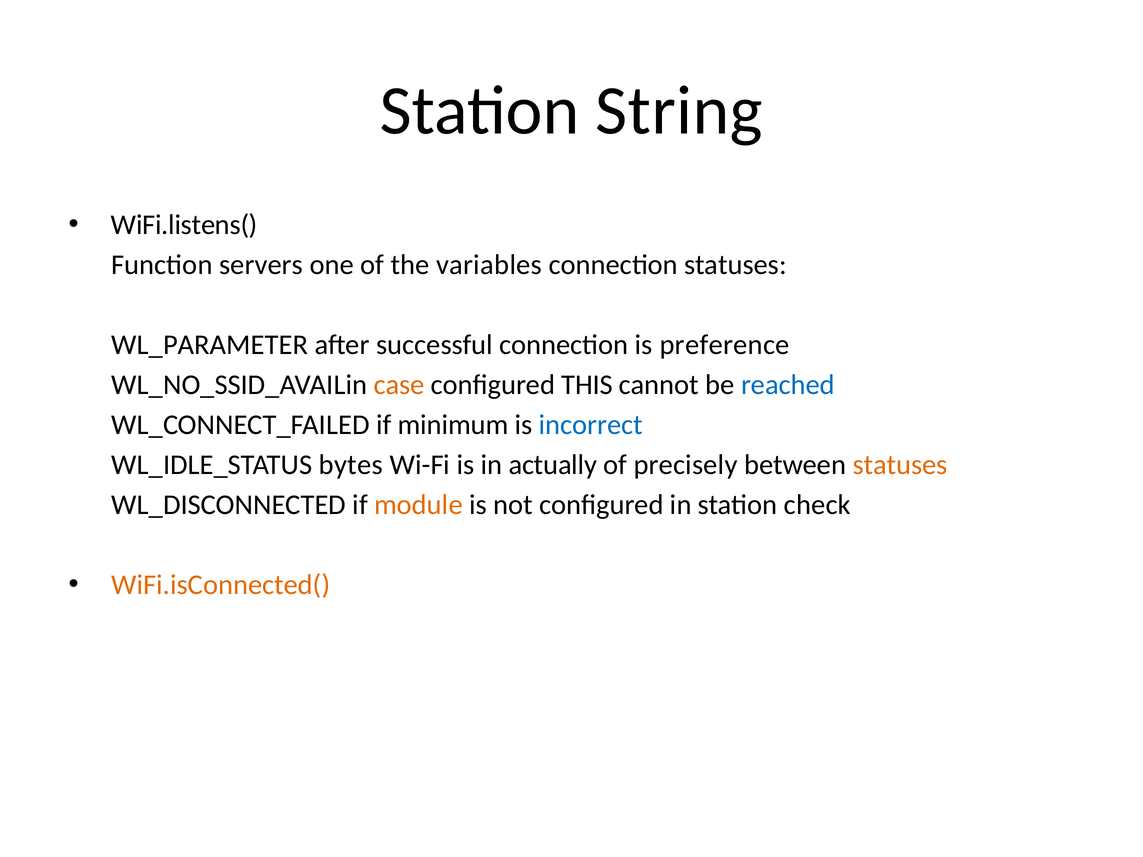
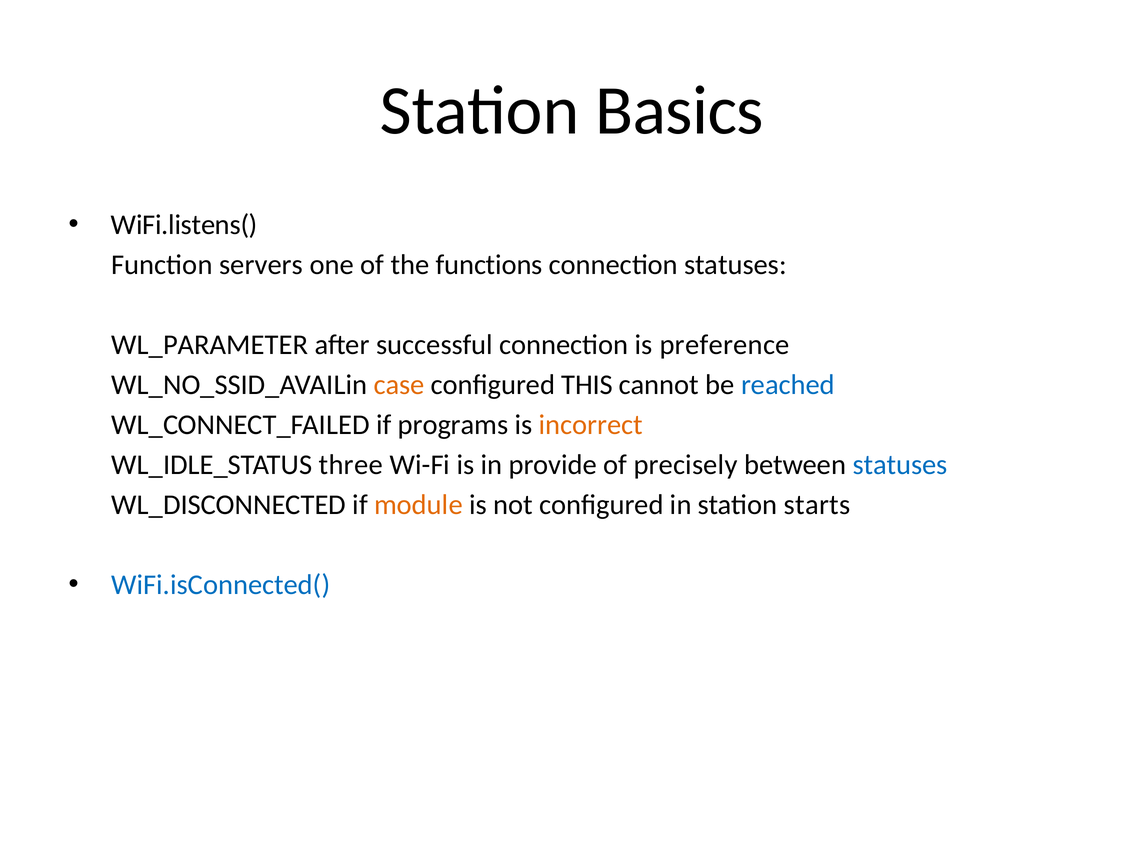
String: String -> Basics (679, 111)
variables: variables -> functions (489, 265)
minimum: minimum -> programs (453, 425)
incorrect colour: blue -> orange (591, 425)
bytes: bytes -> three (351, 465)
actually: actually -> provide (553, 465)
statuses colour: orange -> blue (900, 465)
check: check -> starts (817, 505)
WiFi.isConnected( colour: orange -> blue (221, 585)
